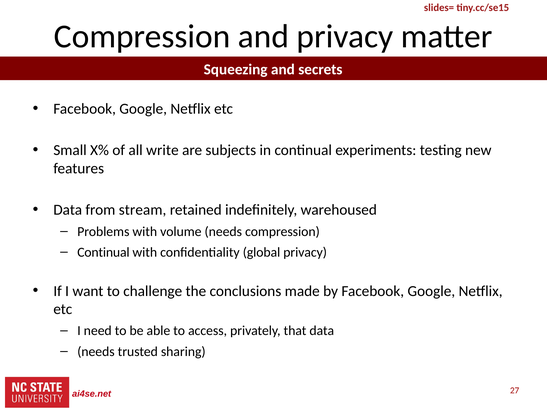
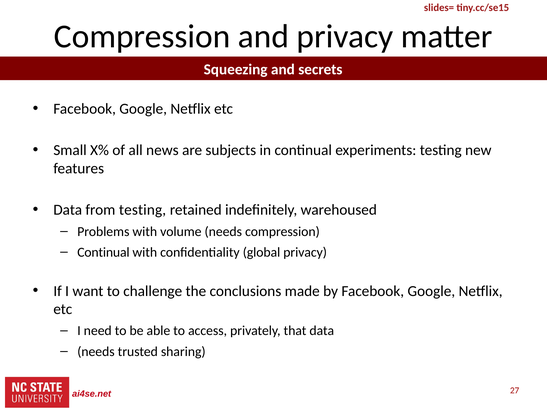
write: write -> news (162, 150)
from stream: stream -> testing (143, 210)
